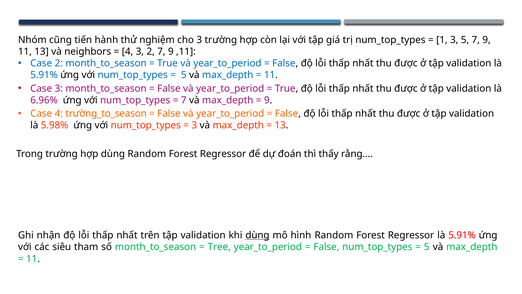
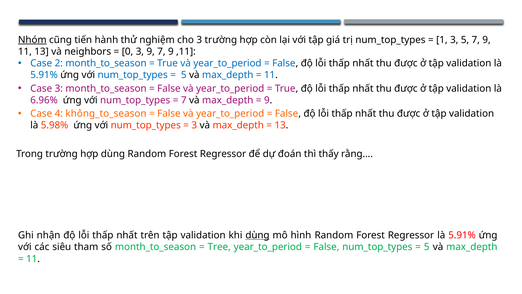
Nhóm underline: none -> present (32, 40)
4: 4 -> 0 (127, 52)
3 2: 2 -> 9 (151, 52)
trường_to_season: trường_to_season -> không_to_season (106, 113)
